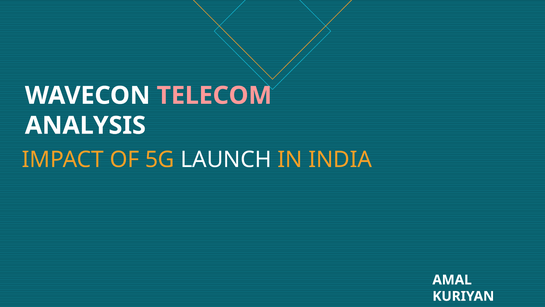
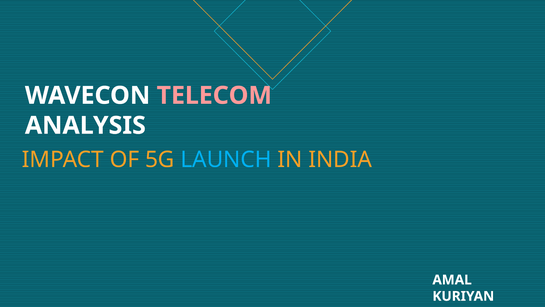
LAUNCH colour: white -> light blue (226, 159)
